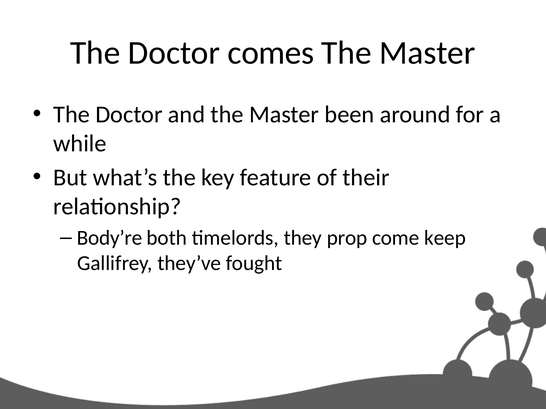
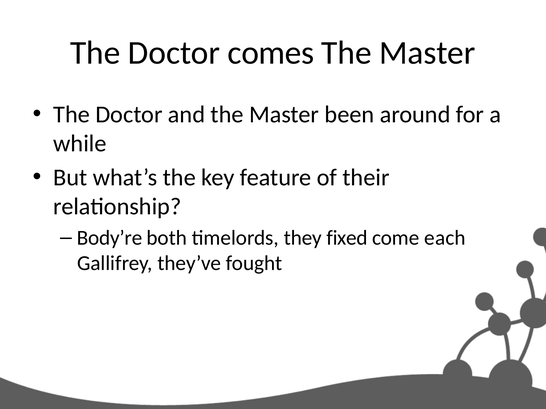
prop: prop -> fixed (347, 238)
keep: keep -> each (445, 238)
